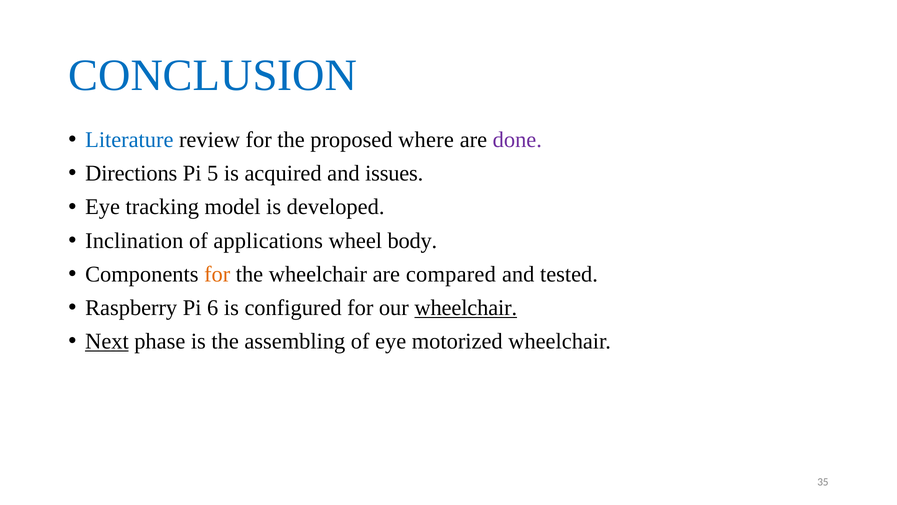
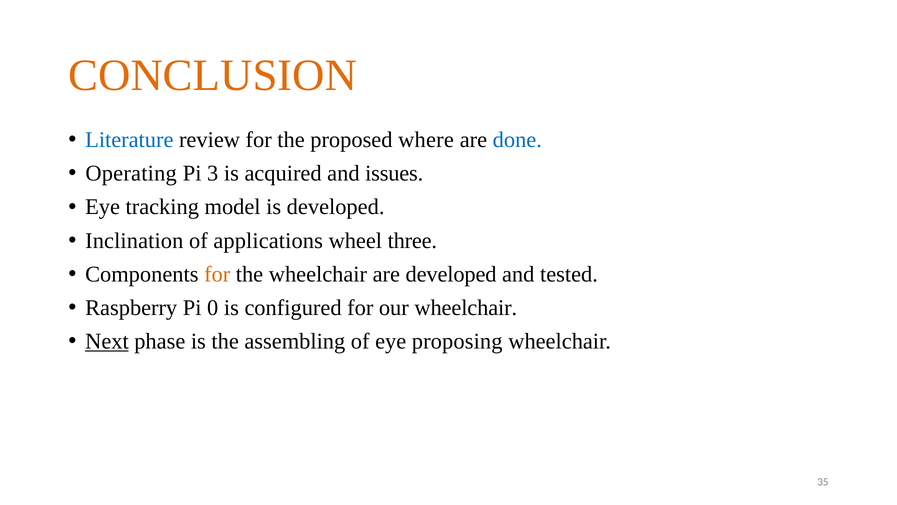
CONCLUSION colour: blue -> orange (213, 75)
done colour: purple -> blue (517, 140)
Directions: Directions -> Operating (131, 173)
5: 5 -> 3 (213, 173)
body: body -> three (412, 240)
are compared: compared -> developed (451, 274)
6: 6 -> 0 (213, 308)
wheelchair underline: present -> none (466, 308)
motorized: motorized -> proposing (457, 341)
